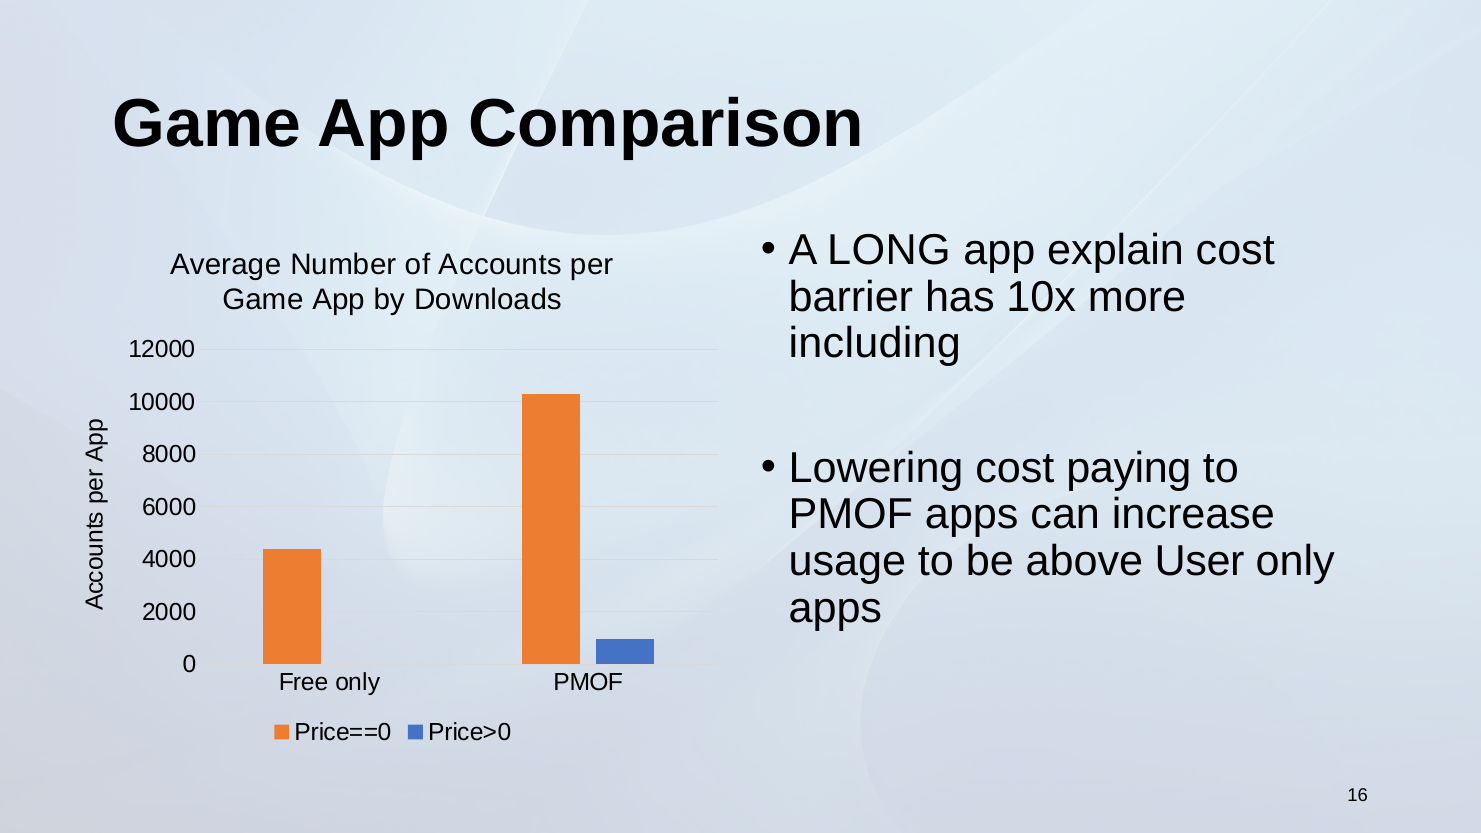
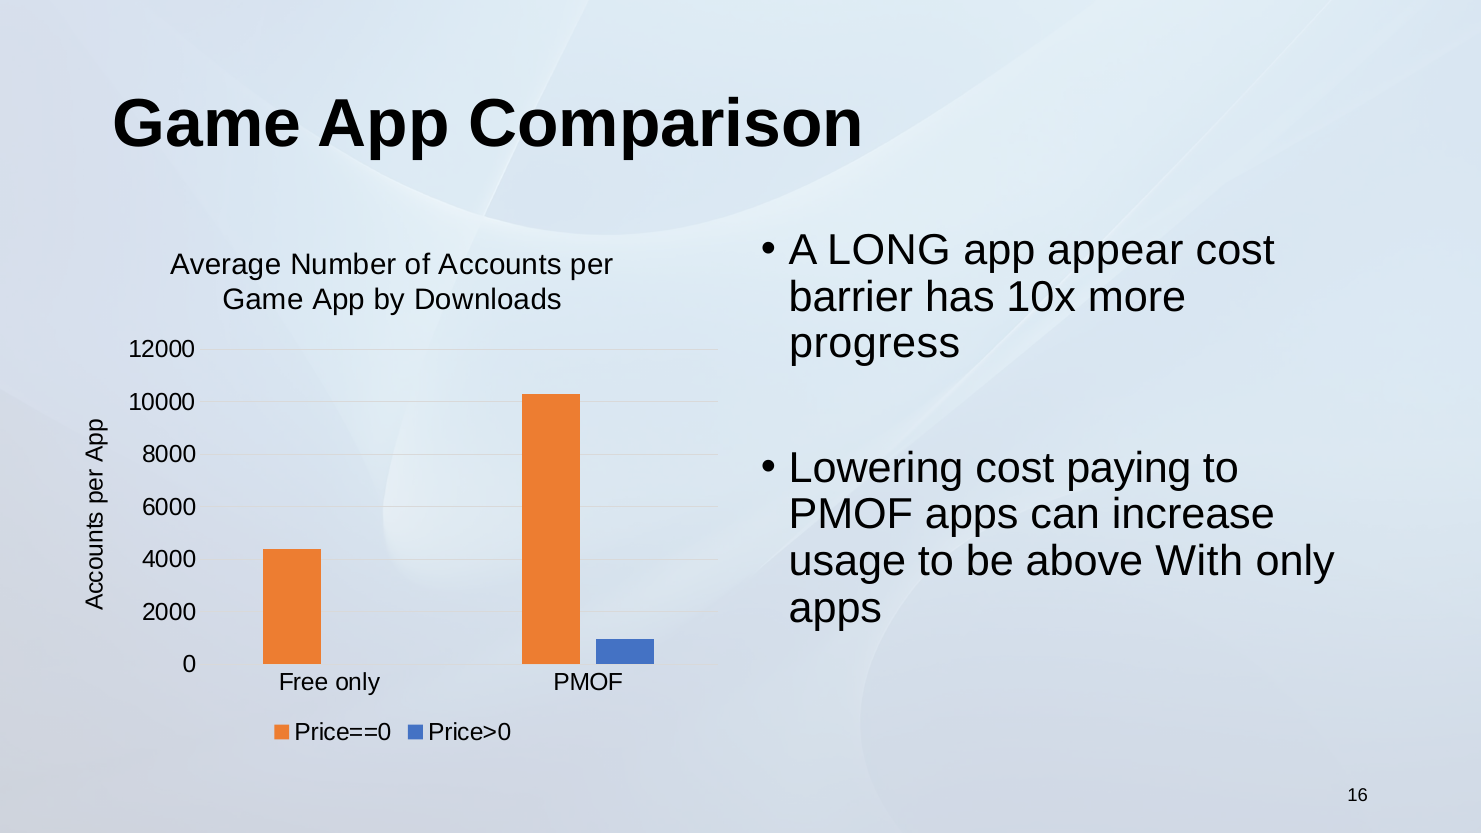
explain: explain -> appear (1115, 250)
including: including -> progress (875, 344)
User: User -> With (1199, 561)
